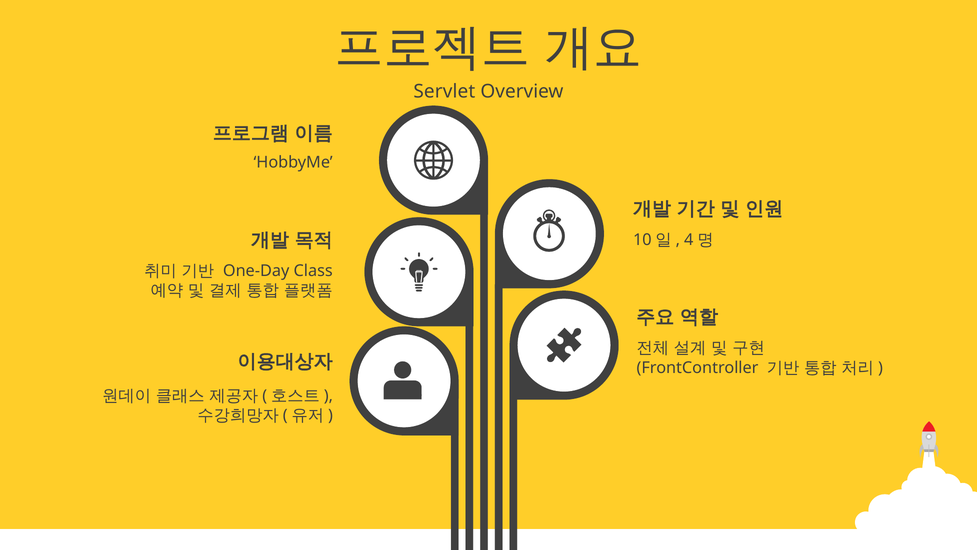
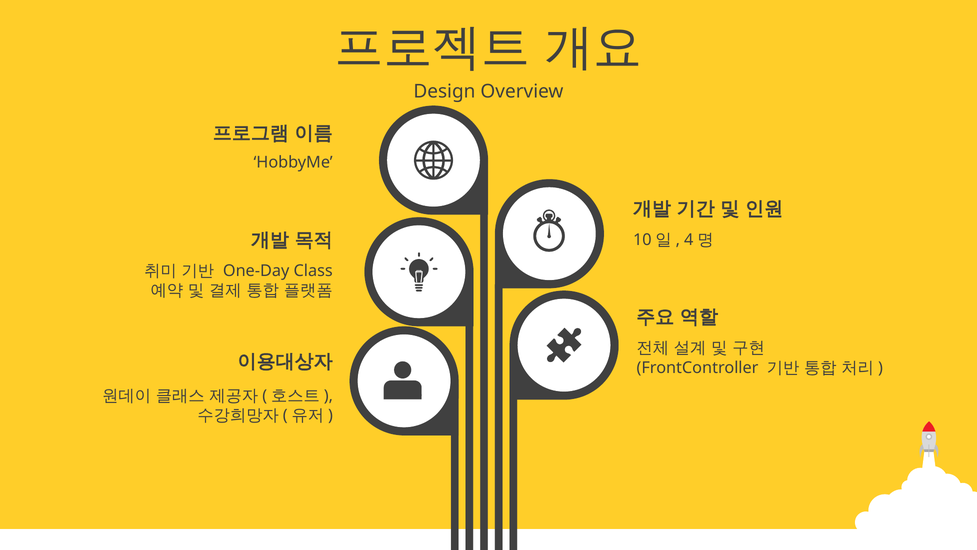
Servlet: Servlet -> Design (444, 91)
